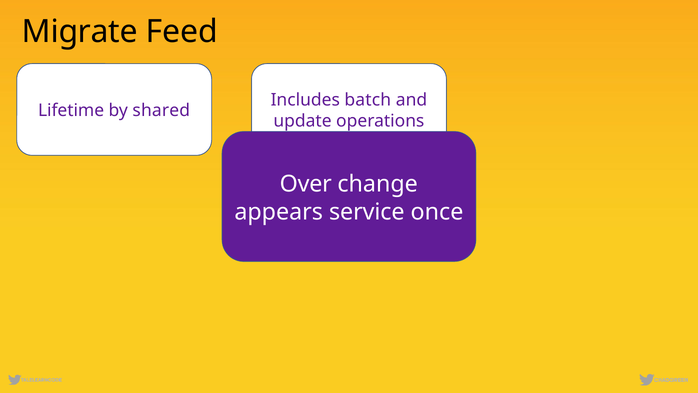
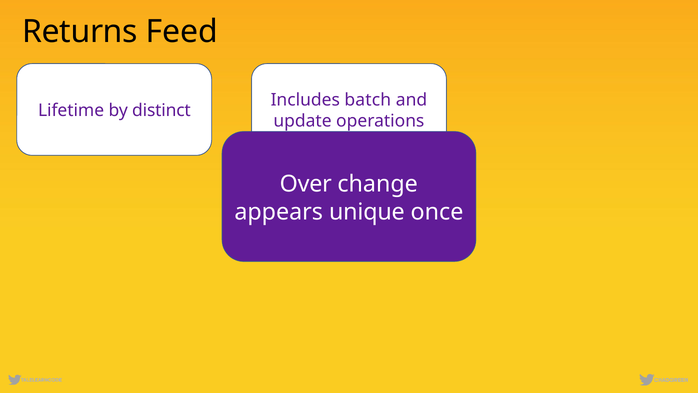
Migrate: Migrate -> Returns (80, 32)
shared: shared -> distinct (161, 111)
service: service -> unique (367, 212)
